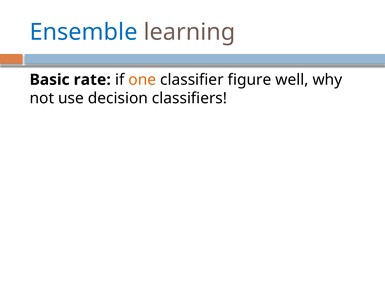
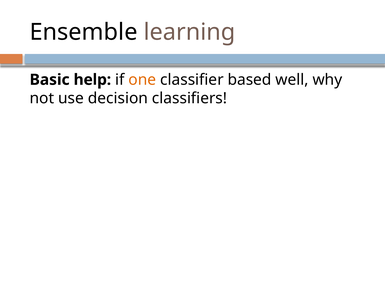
Ensemble colour: blue -> black (84, 32)
rate: rate -> help (92, 80)
figure: figure -> based (250, 80)
